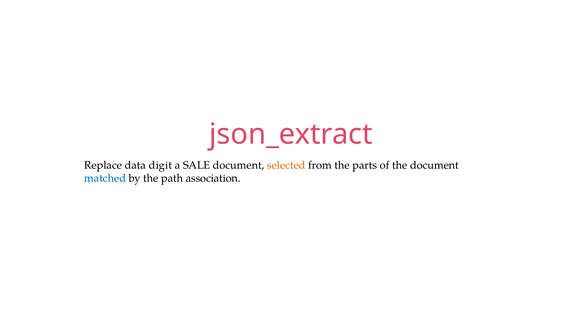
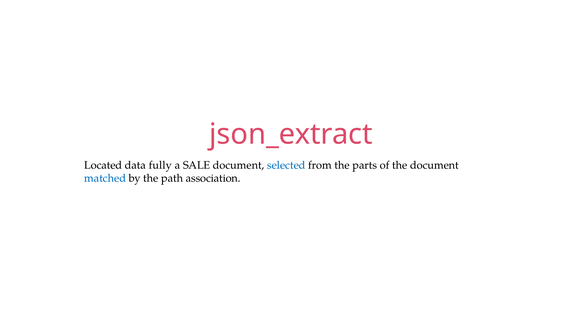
Replace: Replace -> Located (103, 165)
digit: digit -> fully (160, 165)
selected colour: orange -> blue (286, 165)
